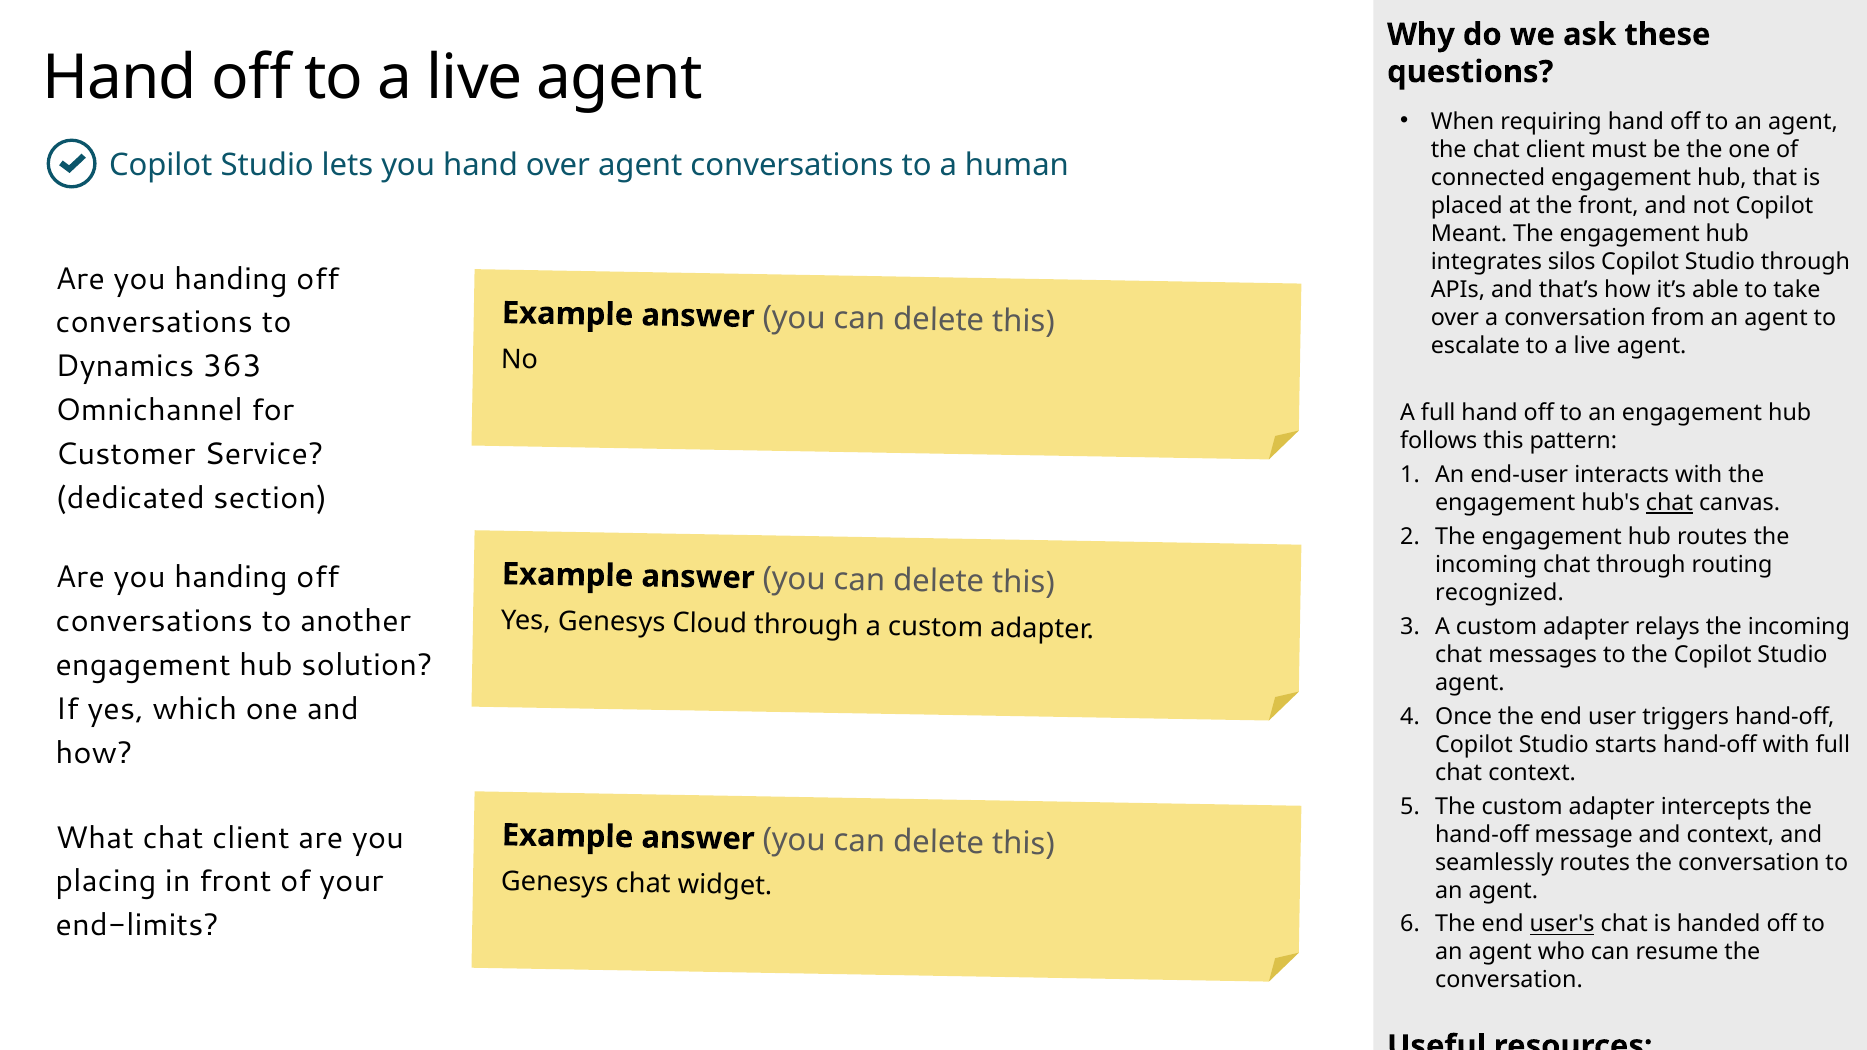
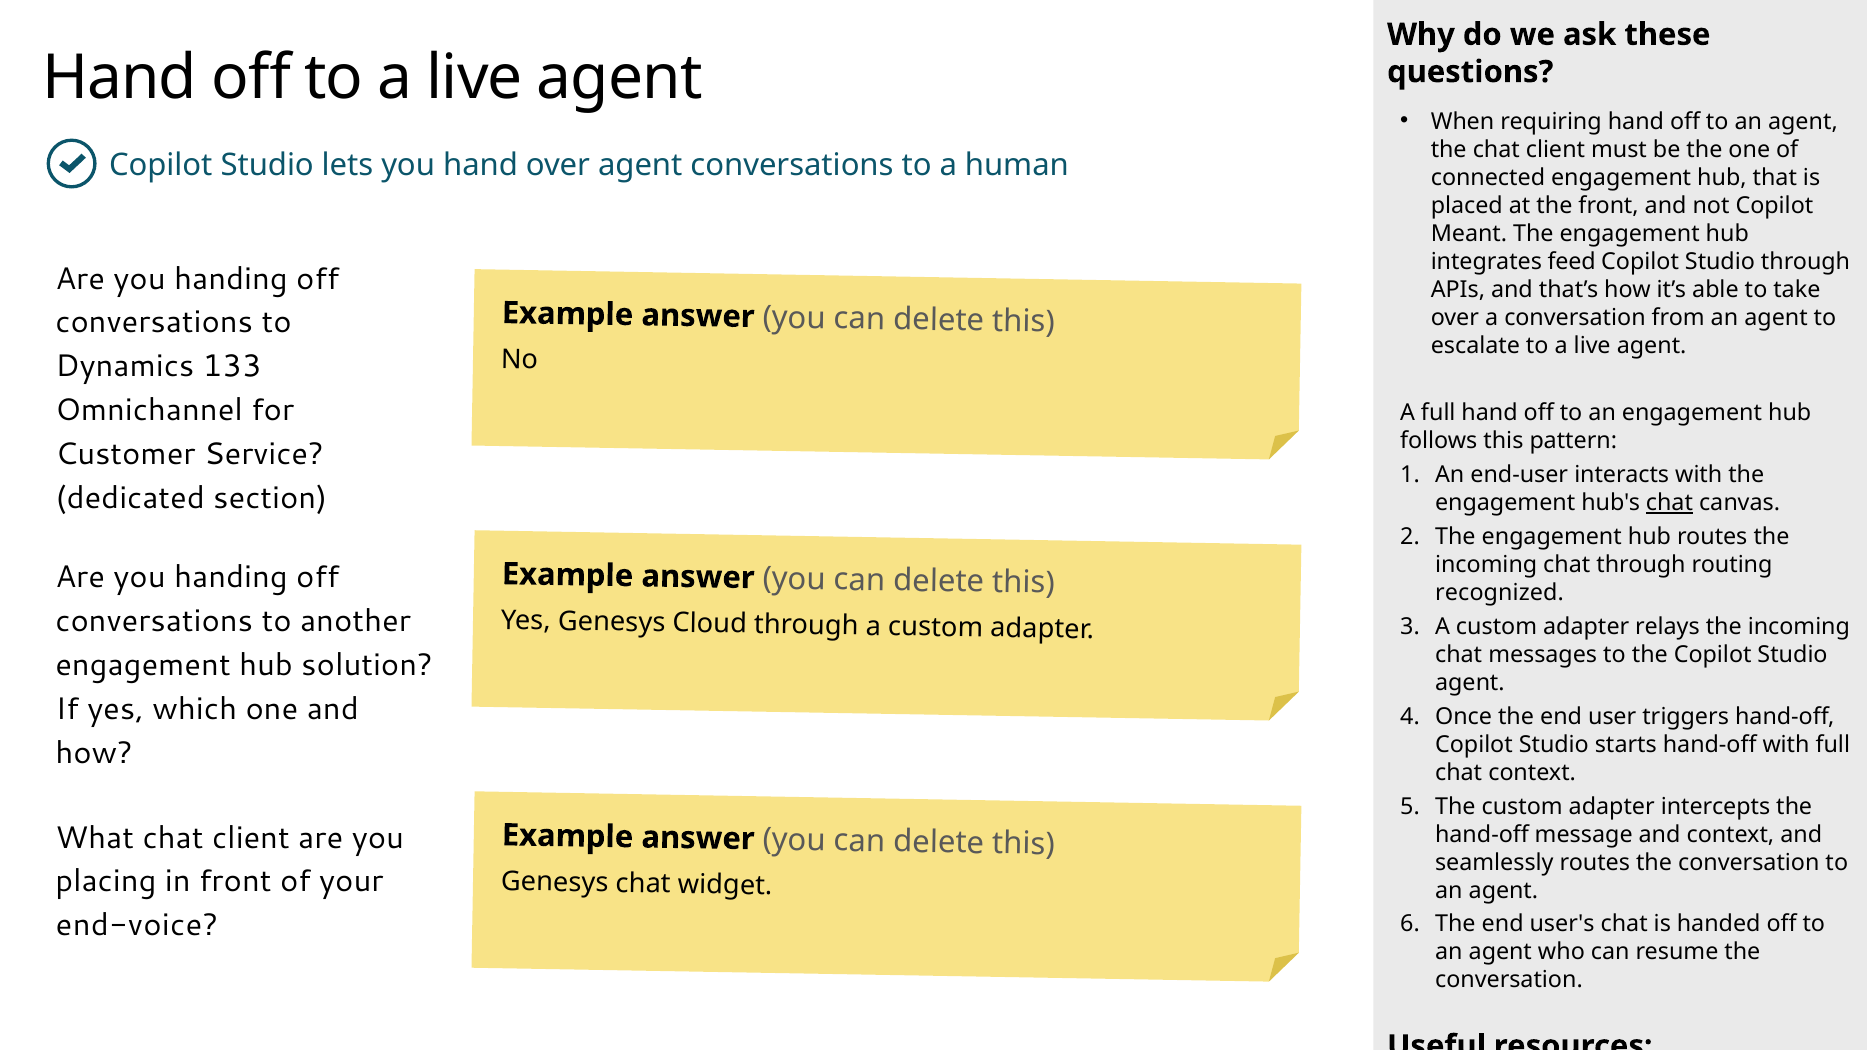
silos: silos -> feed (1572, 262)
363: 363 -> 133 (232, 367)
end-limits: end-limits -> end-voice (137, 926)
user's underline: present -> none (1562, 924)
